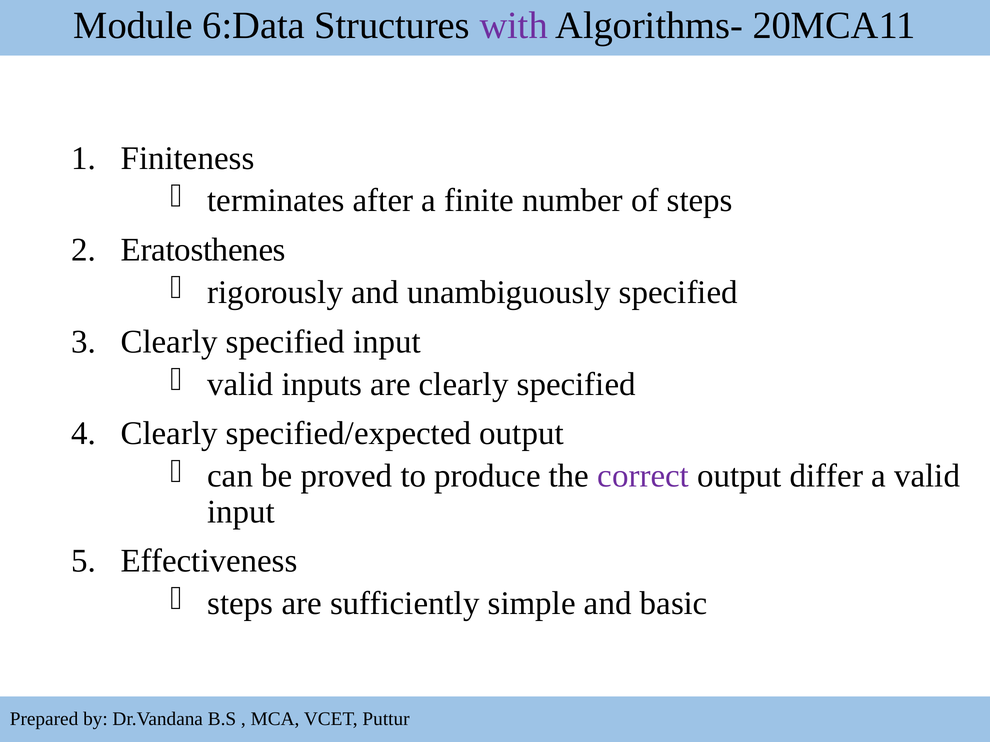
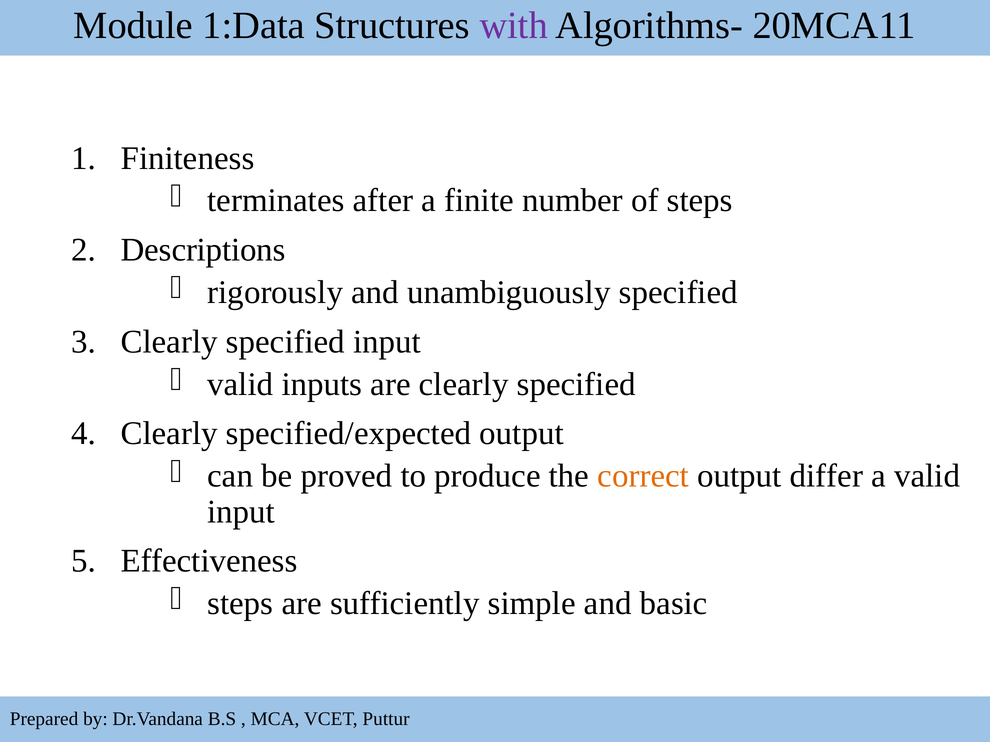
6:Data: 6:Data -> 1:Data (254, 25)
Eratosthenes: Eratosthenes -> Descriptions (203, 250)
correct colour: purple -> orange (643, 476)
